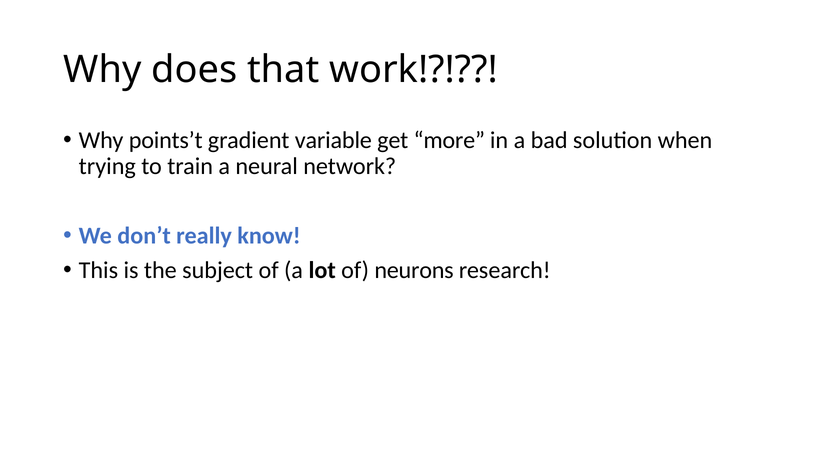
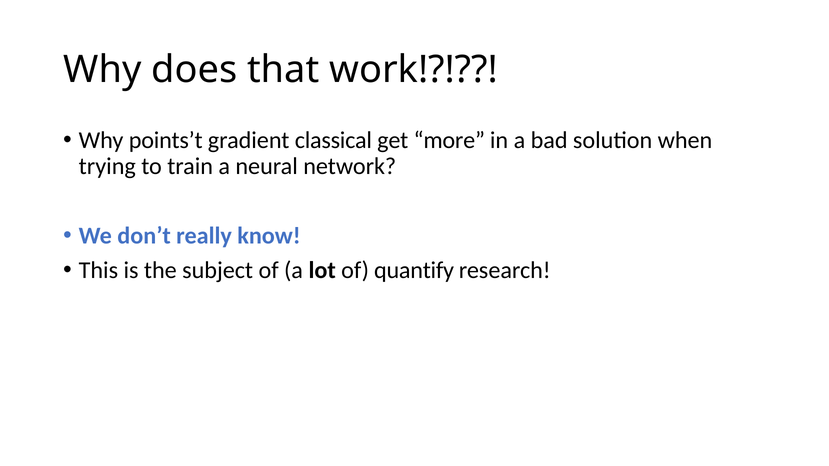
variable: variable -> classical (333, 140)
neurons: neurons -> quantify (414, 271)
